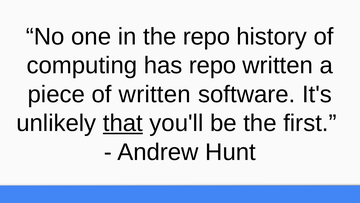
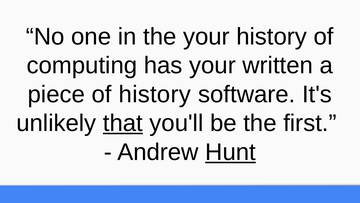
the repo: repo -> your (206, 37)
has repo: repo -> your (212, 65)
of written: written -> history (155, 94)
Hunt underline: none -> present (231, 152)
